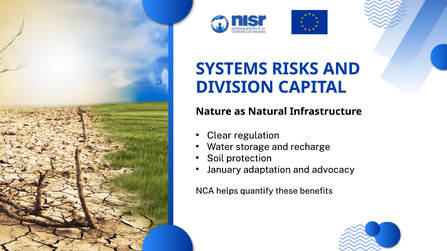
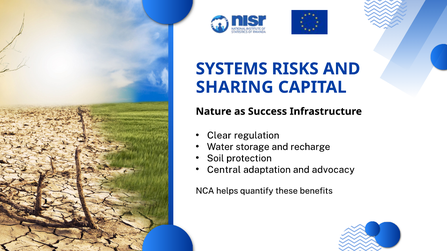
DIVISION: DIVISION -> SHARING (235, 87)
Natural: Natural -> Success (267, 112)
January: January -> Central (224, 170)
